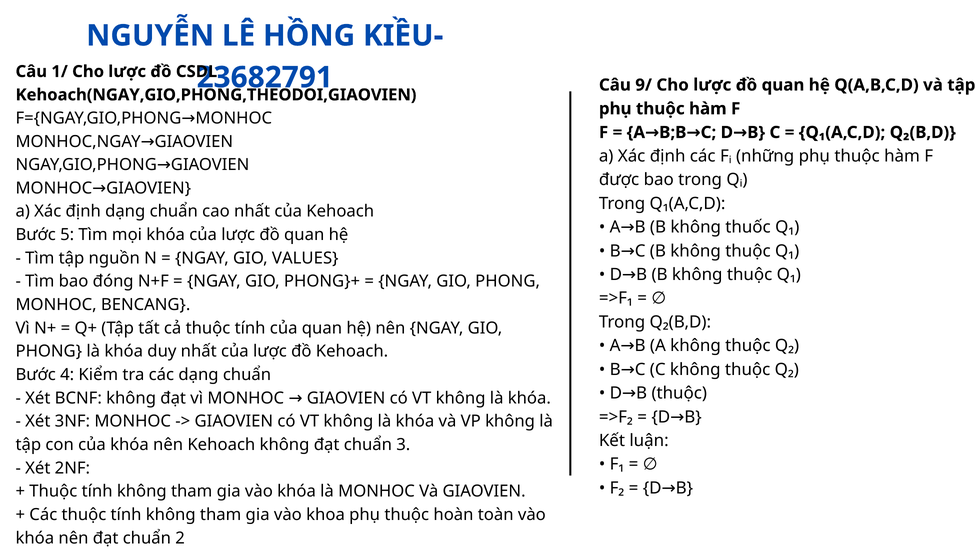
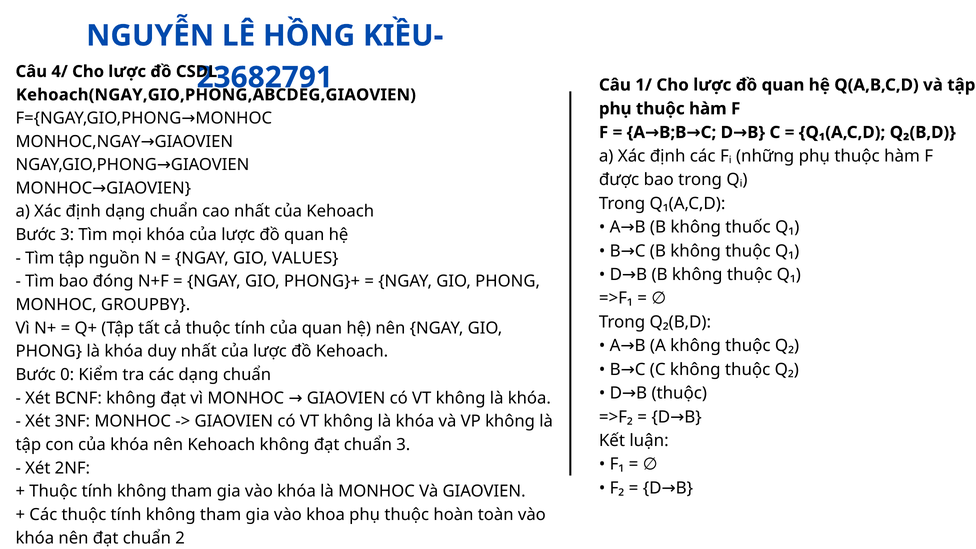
1/: 1/ -> 4/ (60, 72)
9/: 9/ -> 1/ (644, 85)
Kehoach(NGAY,GIO,PHONG,THEODOI,GIAOVIEN: Kehoach(NGAY,GIO,PHONG,THEODOI,GIAOVIEN -> Kehoach(NGAY,GIO,PHONG,ABCDEG,GIAOVIEN (216, 95)
Bước 5: 5 -> 3 (67, 235)
BENCANG: BENCANG -> GROUPBY (146, 305)
4: 4 -> 0 (67, 375)
